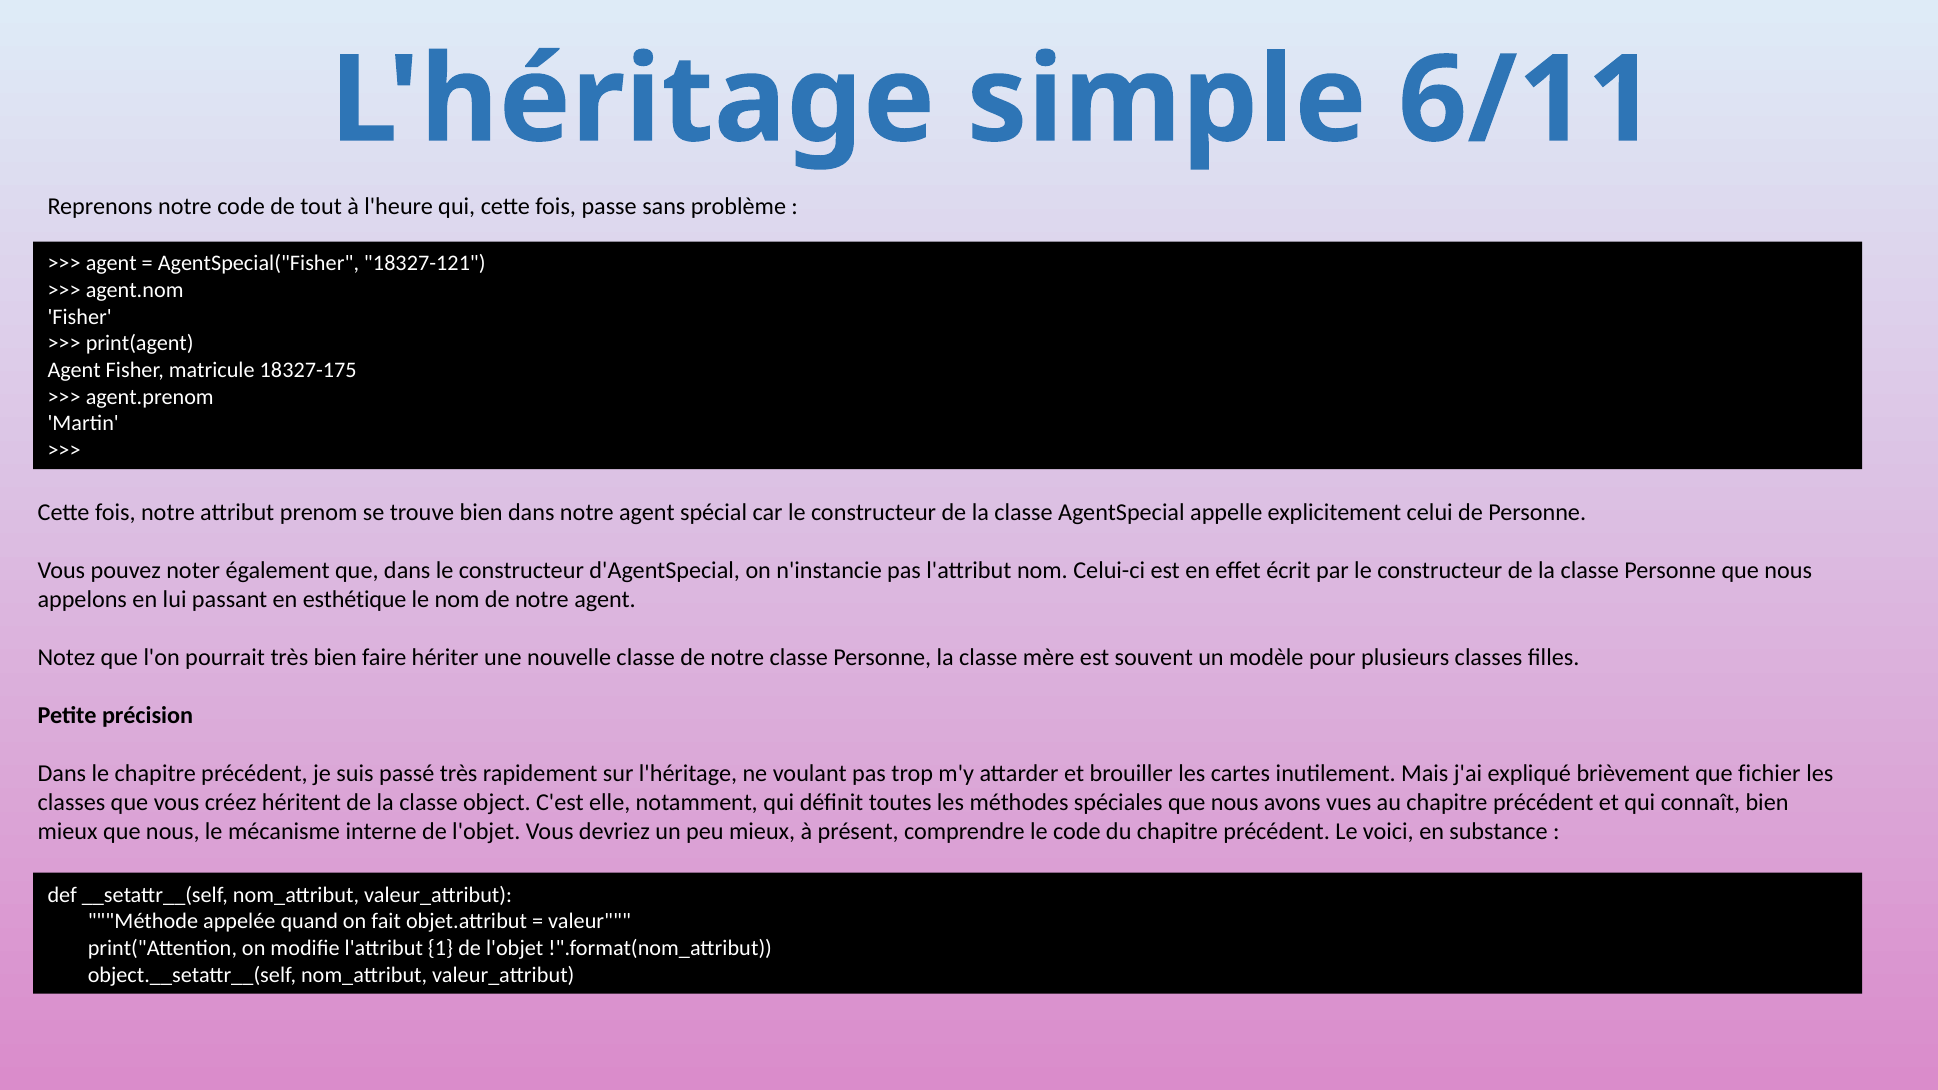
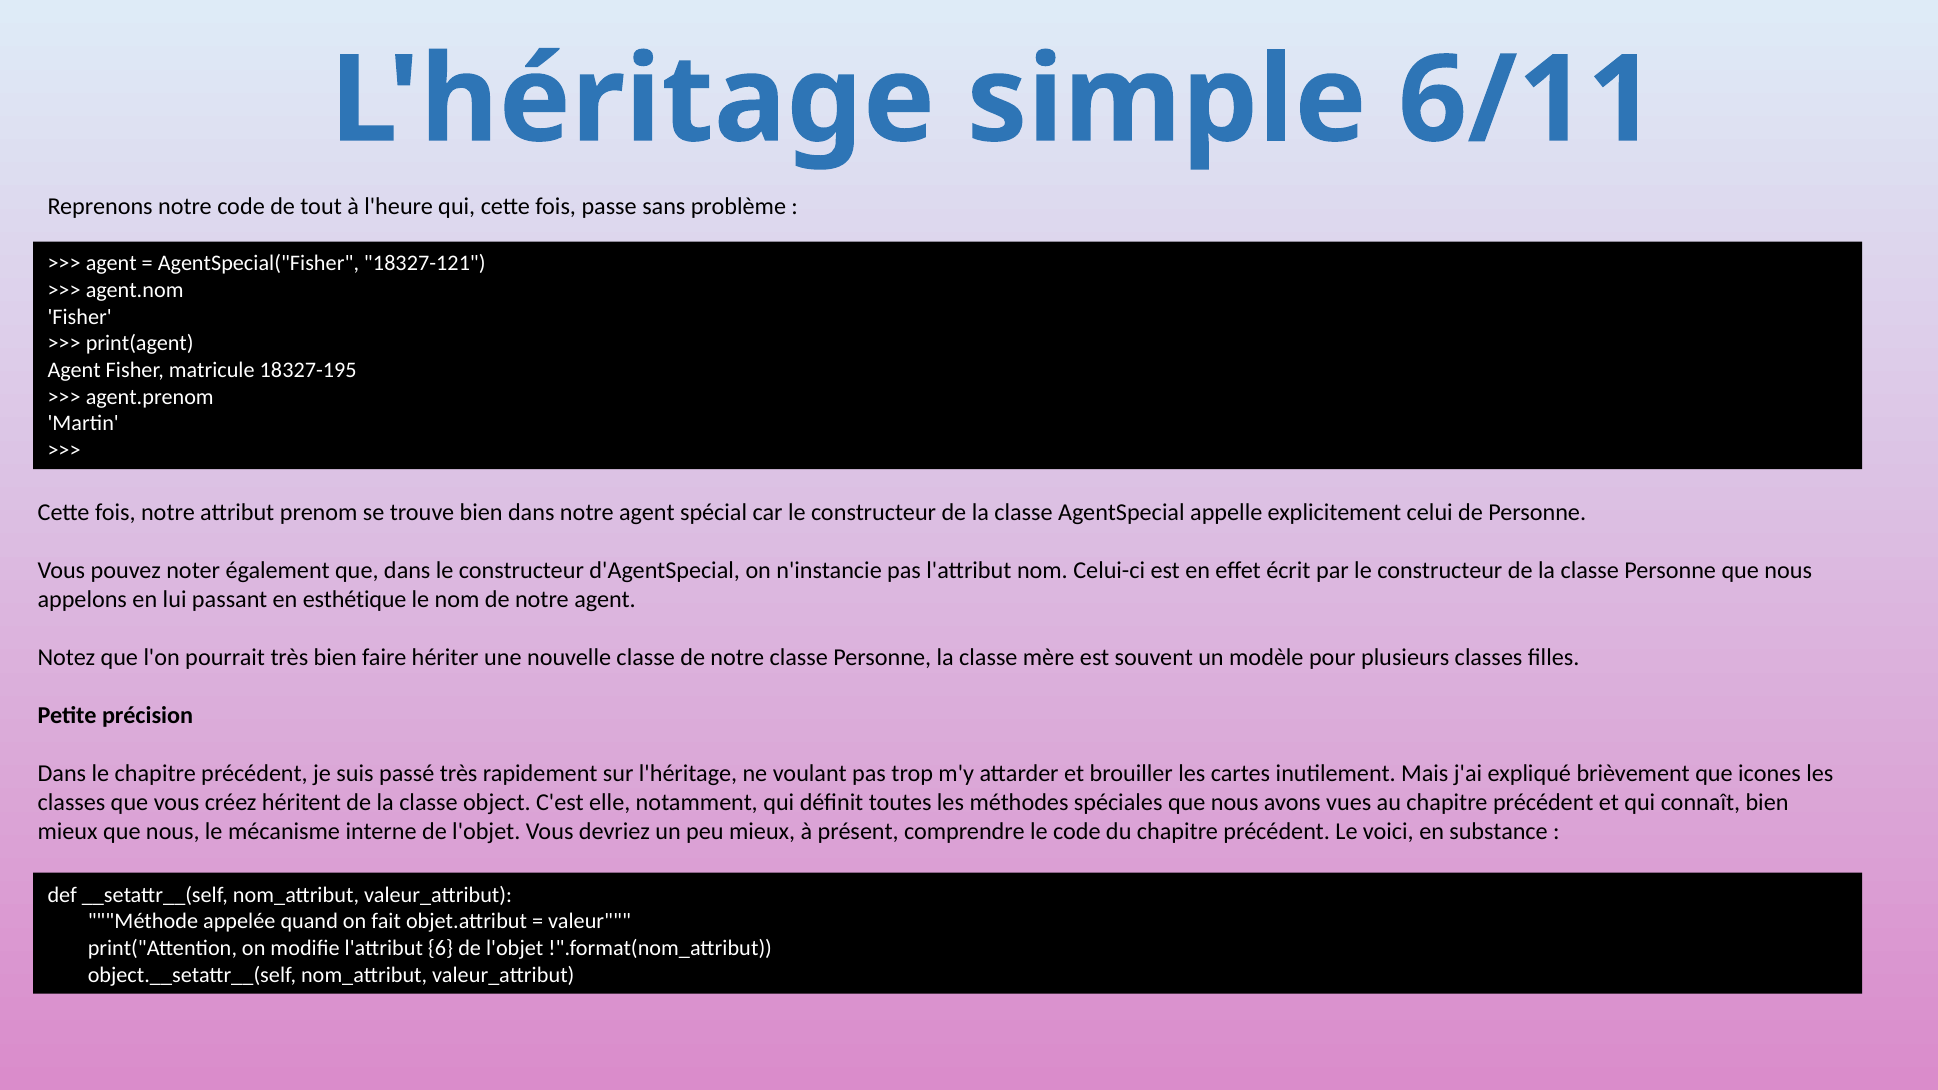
18327-175: 18327-175 -> 18327-195 (308, 370)
fichier: fichier -> icones (1769, 774)
1: 1 -> 6 (441, 948)
